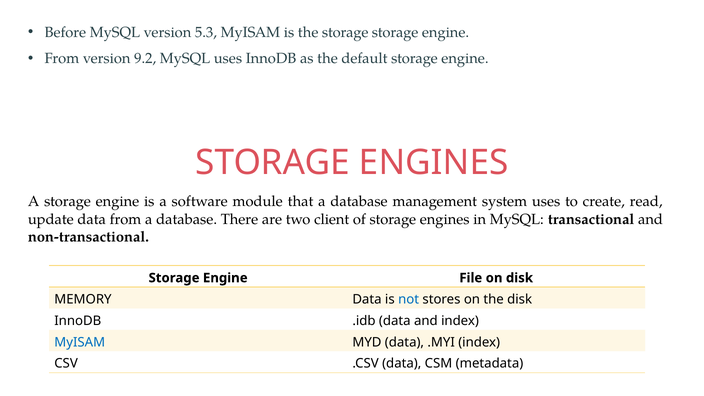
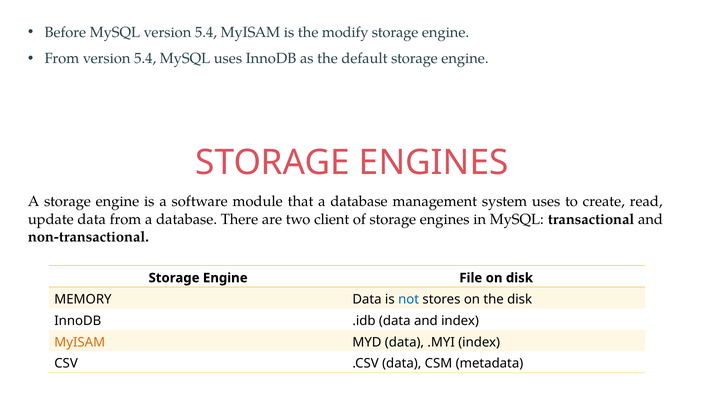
MySQL version 5.3: 5.3 -> 5.4 (206, 32)
the storage: storage -> modify (345, 32)
From version 9.2: 9.2 -> 5.4 (145, 59)
MyISAM colour: blue -> orange (80, 342)
